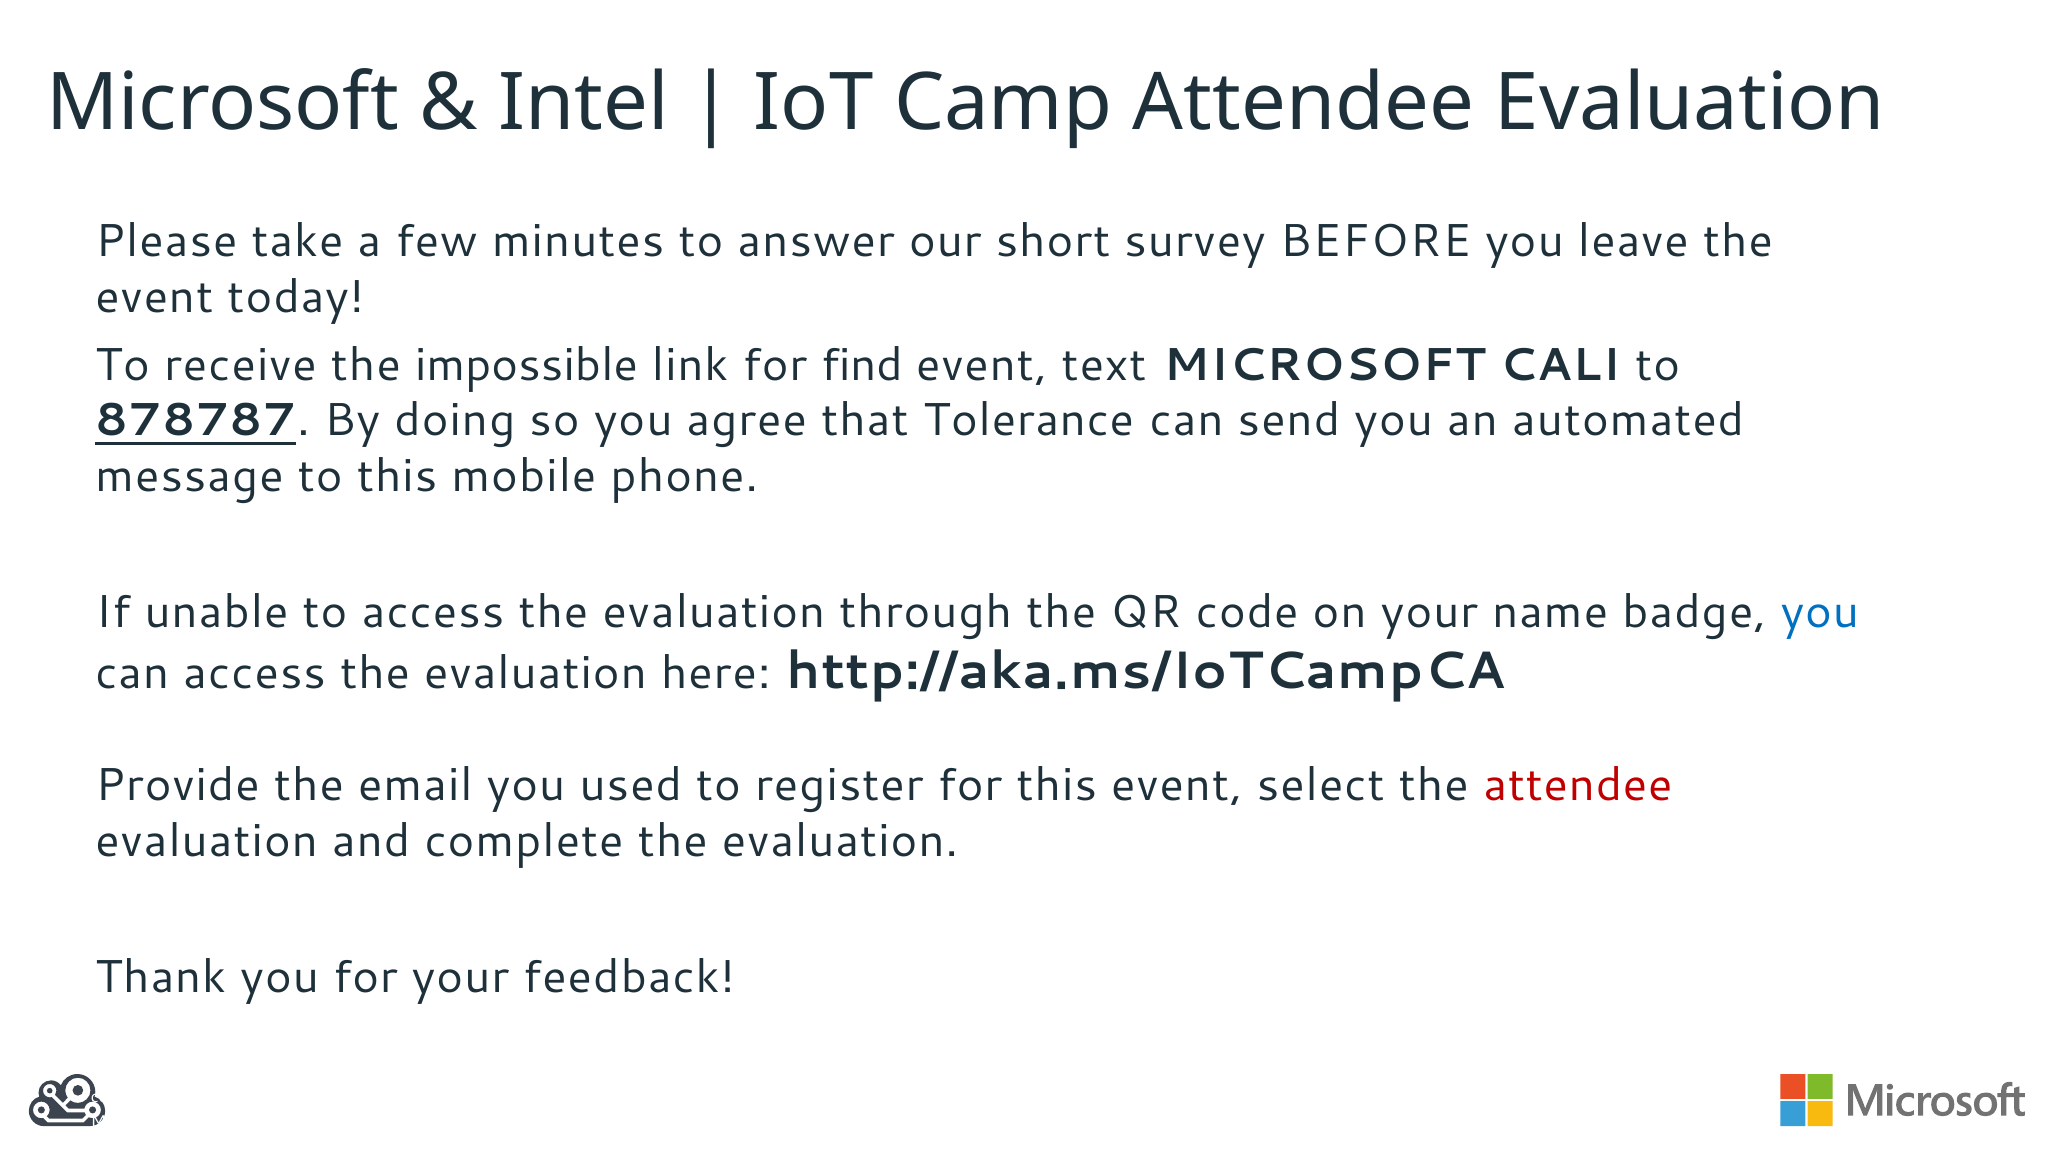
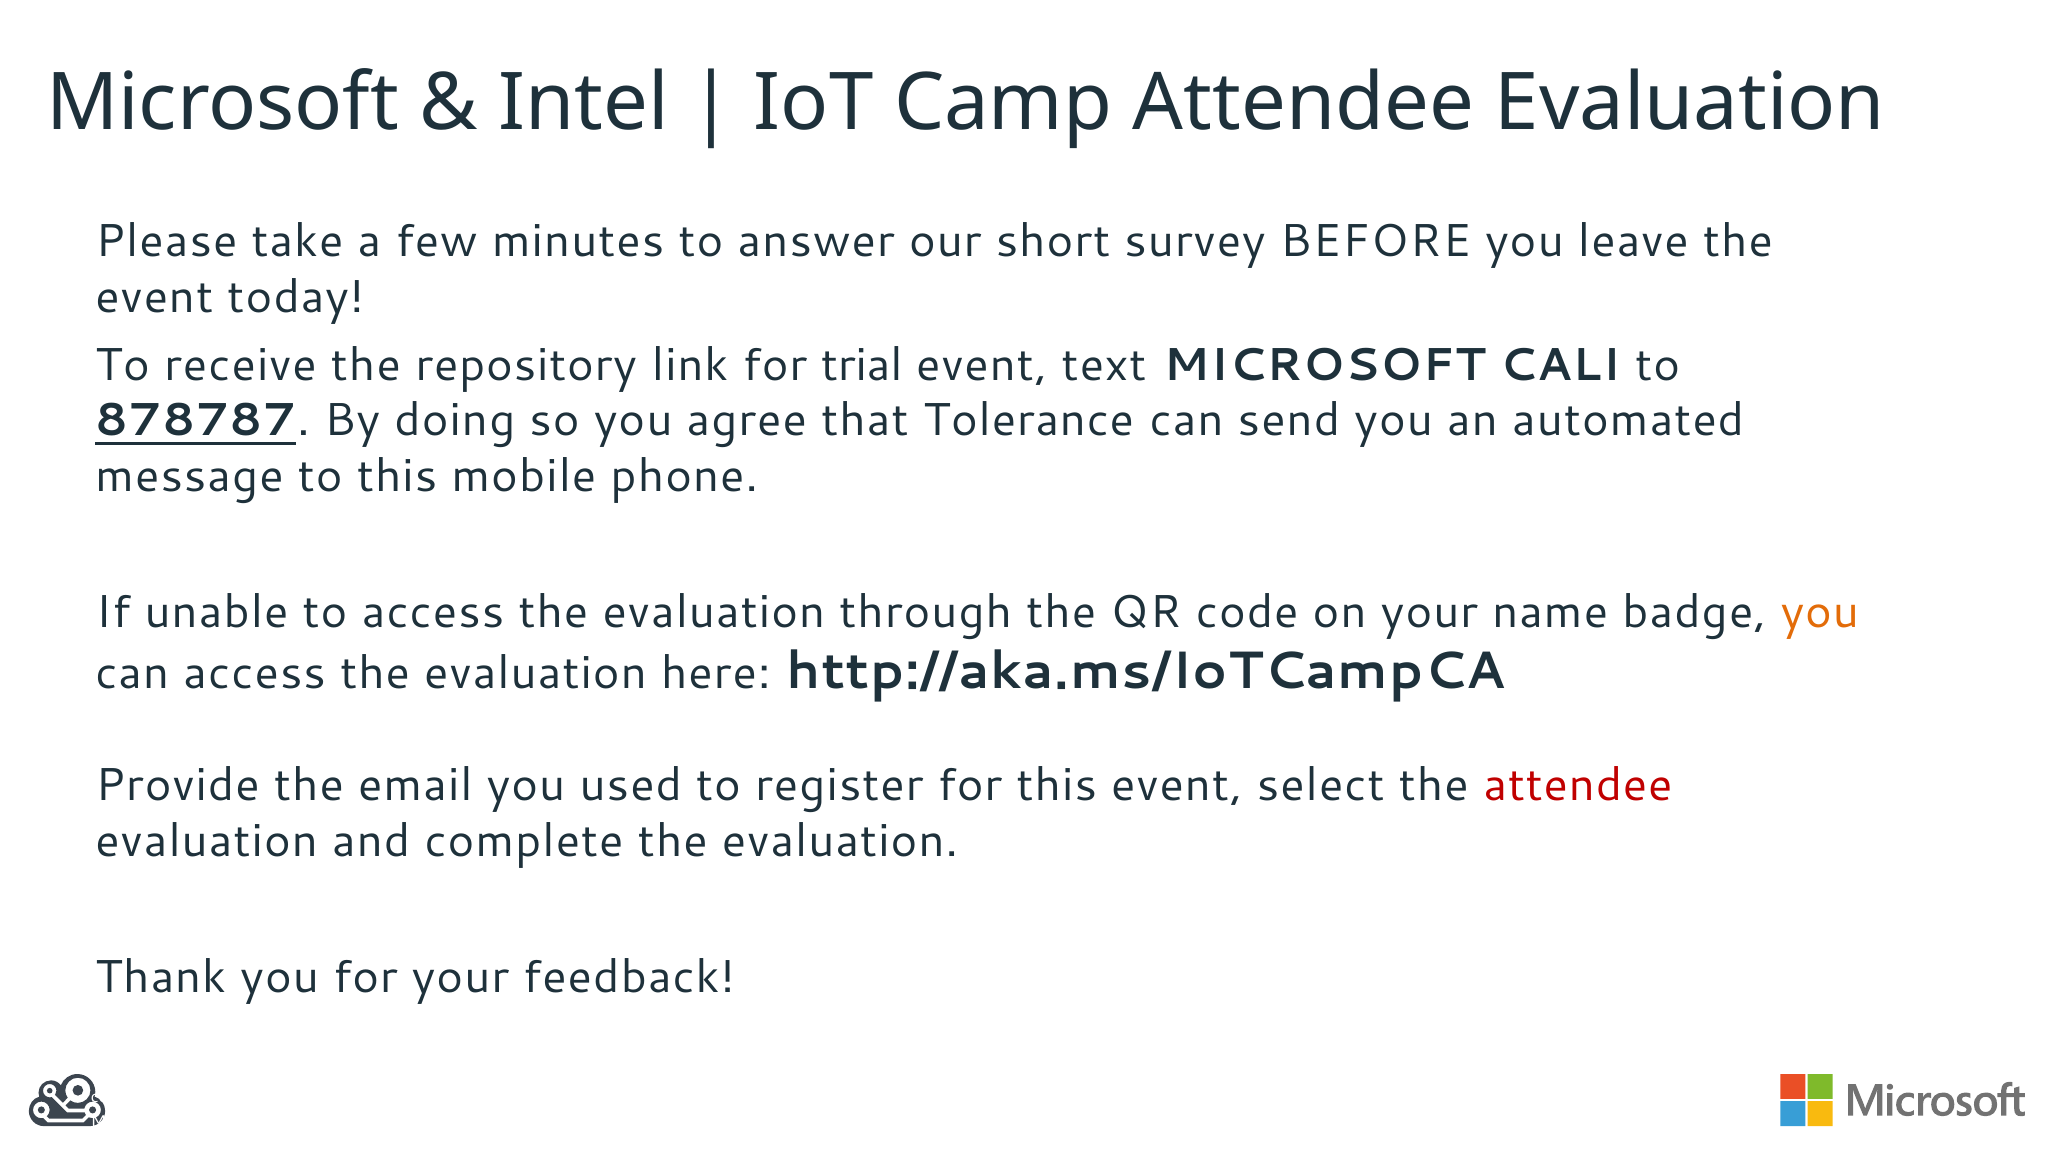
impossible: impossible -> repository (526, 365)
find: find -> trial (862, 365)
you colour: blue -> orange (1820, 612)
